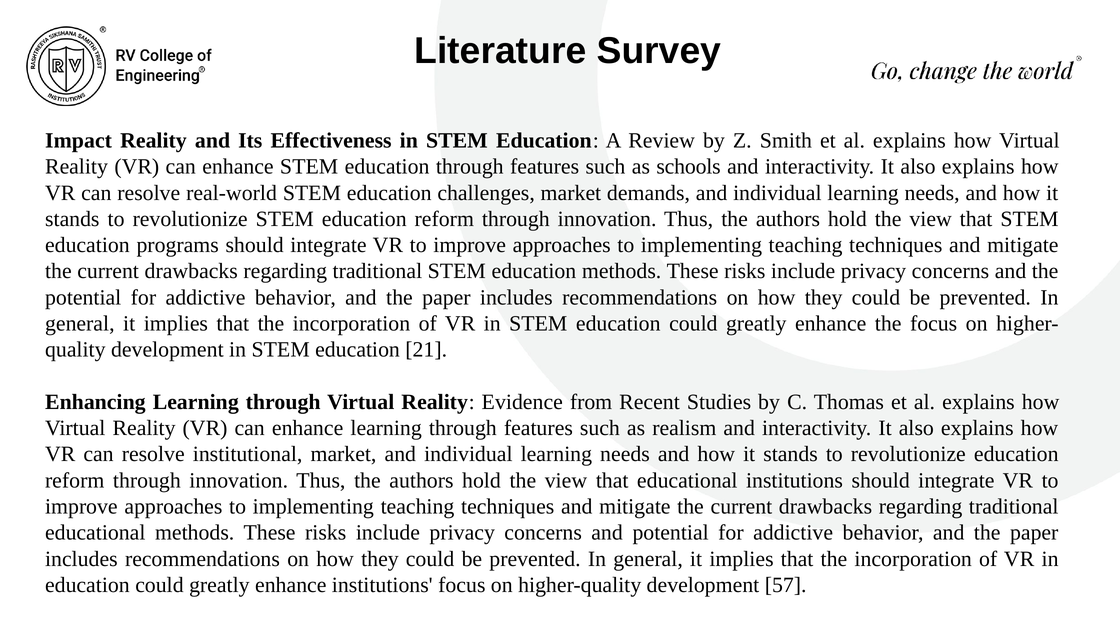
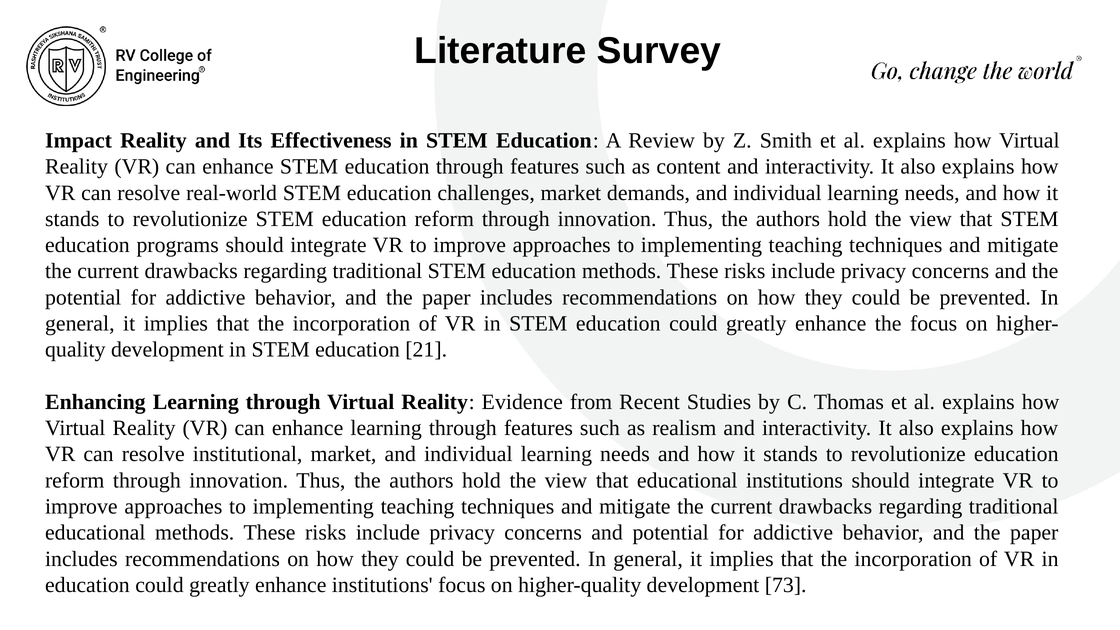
schools: schools -> content (688, 167)
57: 57 -> 73 (786, 585)
